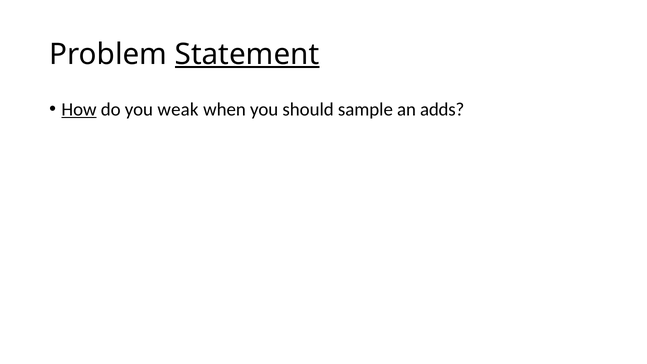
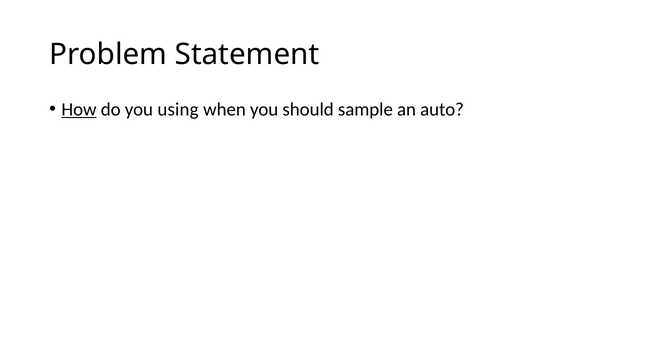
Statement underline: present -> none (247, 54)
weak: weak -> using (178, 109)
adds: adds -> auto (442, 109)
